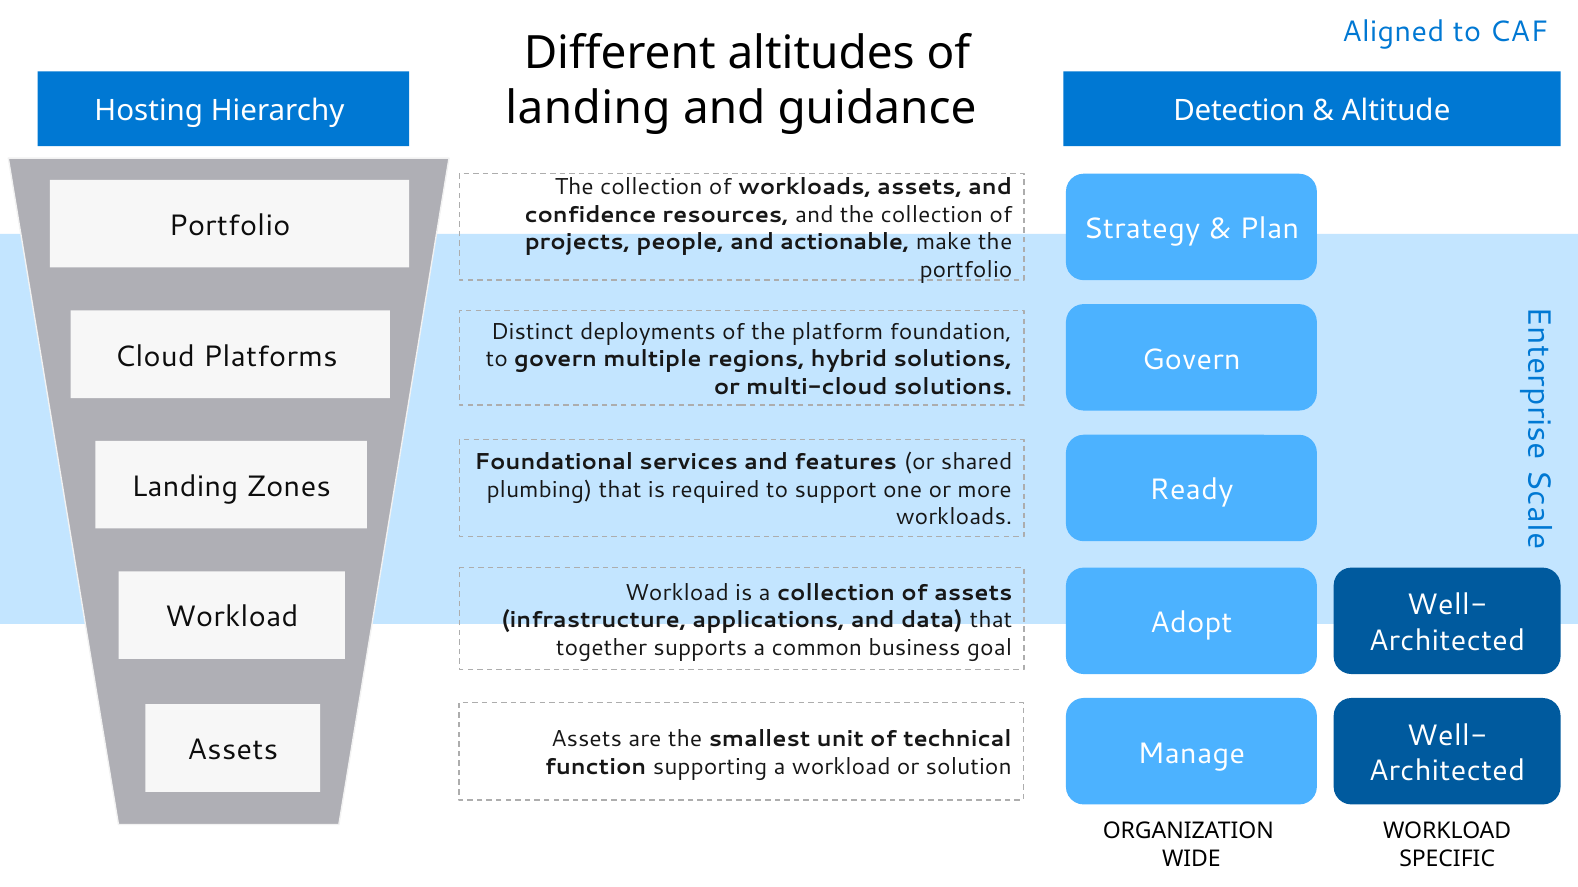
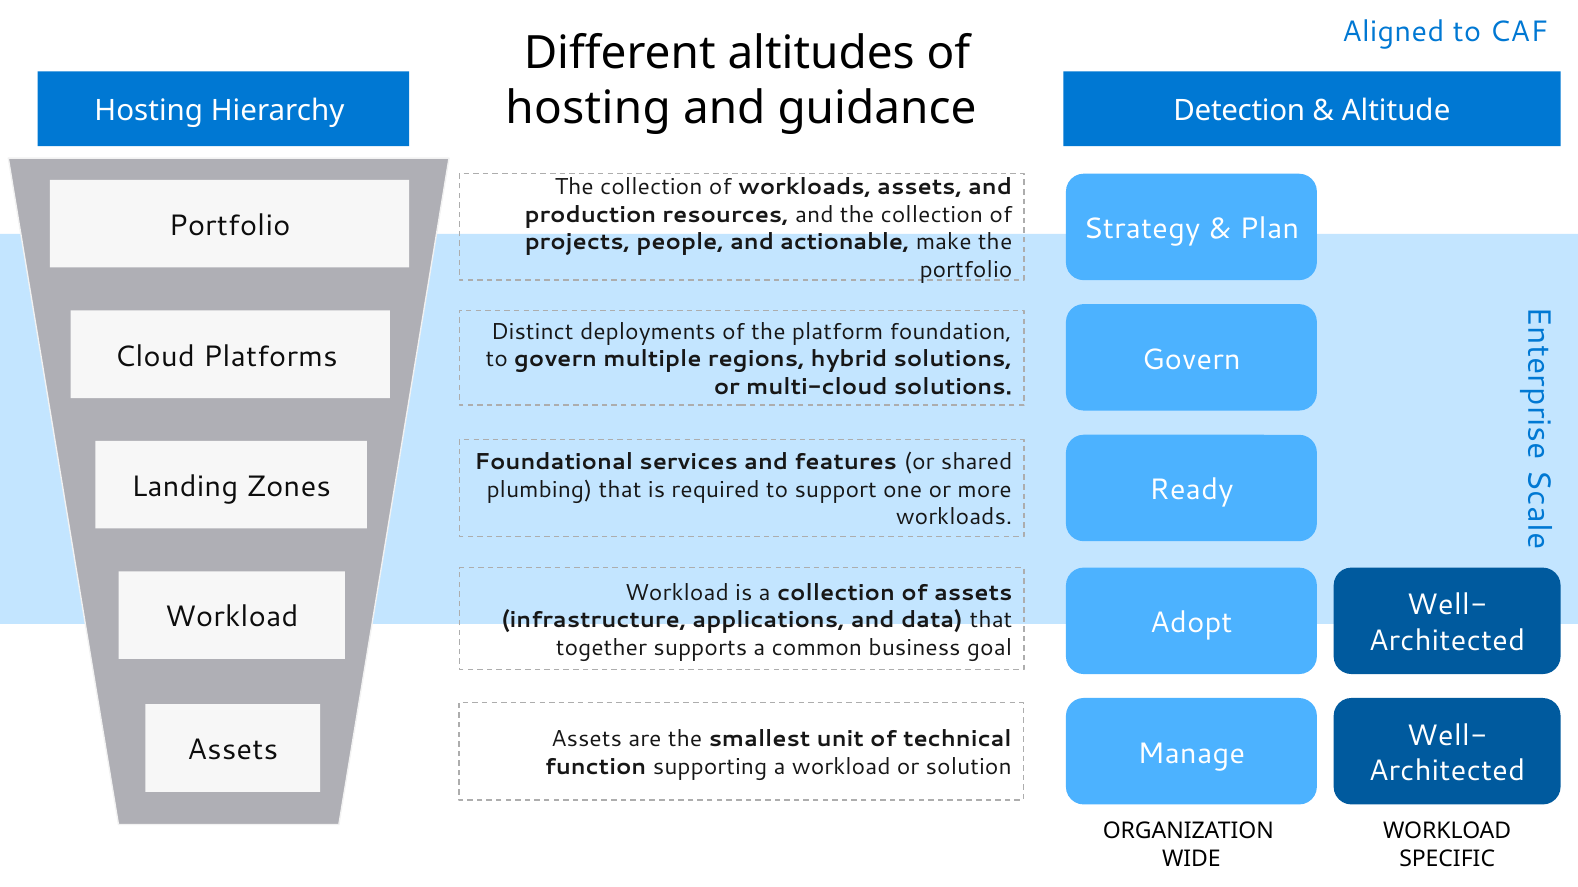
landing: landing -> hosting (588, 109)
confidence: confidence -> production (590, 215)
